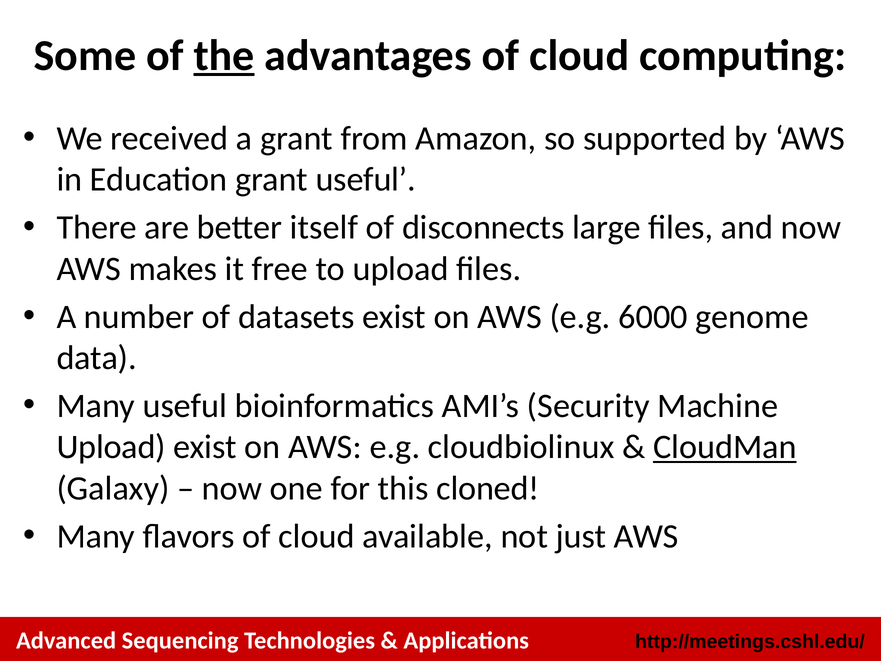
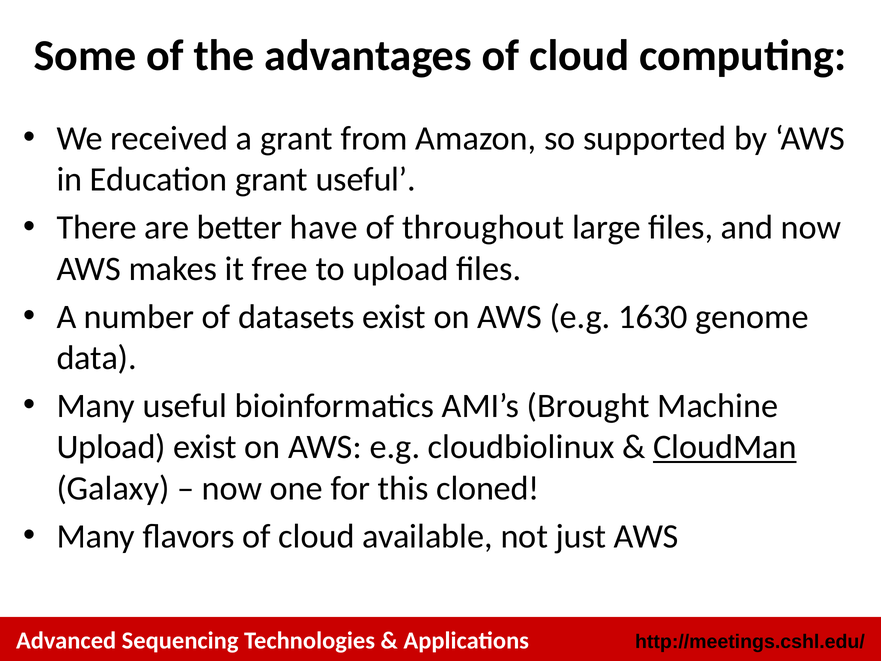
the underline: present -> none (224, 56)
itself: itself -> have (324, 228)
disconnects: disconnects -> throughout (483, 228)
6000: 6000 -> 1630 (653, 317)
Security: Security -> Brought (588, 406)
